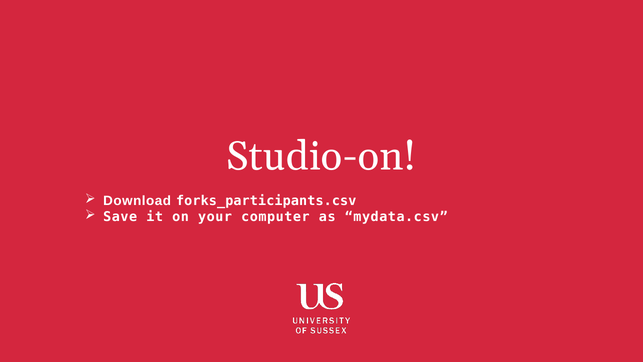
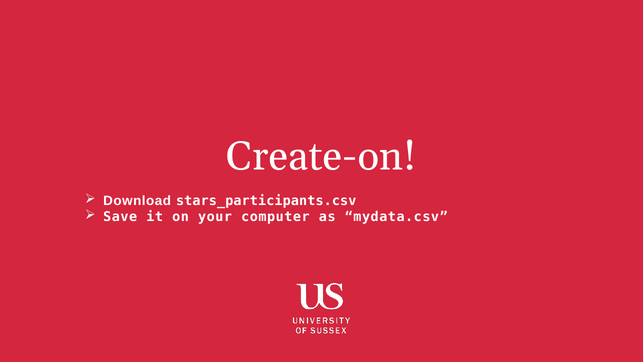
Studio-on: Studio-on -> Create-on (321, 157)
forks_participants.csv: forks_participants.csv -> stars_participants.csv (266, 201)
